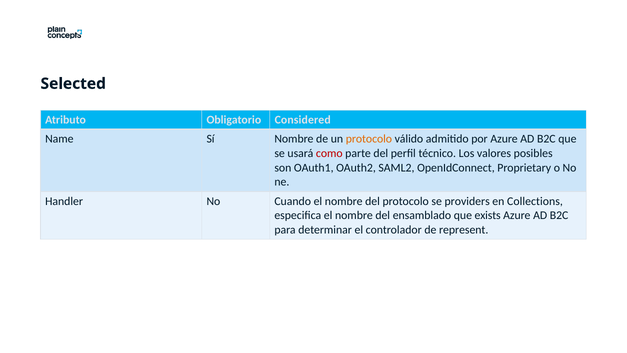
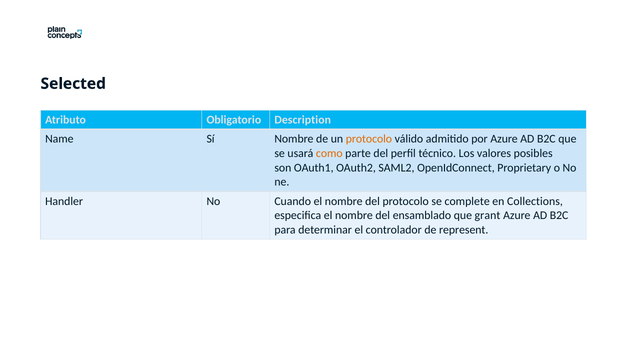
Considered: Considered -> Description (303, 120)
como colour: red -> orange (329, 153)
providers: providers -> complete (467, 201)
exists: exists -> grant (488, 215)
